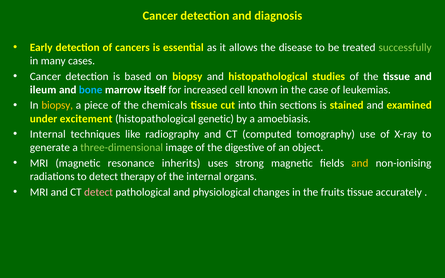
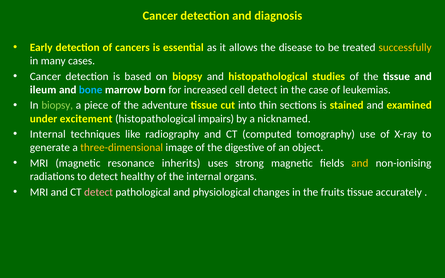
successfully colour: light green -> yellow (405, 48)
itself: itself -> born (155, 90)
cell known: known -> detect (263, 90)
biopsy colour: yellow -> light green (57, 105)
chemicals: chemicals -> adventure (165, 105)
genetic: genetic -> impairs (216, 119)
amoebiasis: amoebiasis -> nicknamed (284, 119)
three-dimensional colour: light green -> yellow (122, 148)
therapy: therapy -> healthy (138, 177)
